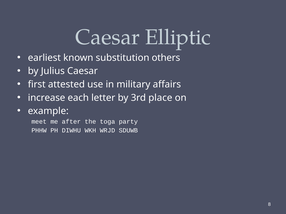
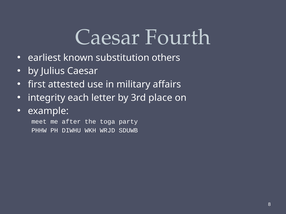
Elliptic: Elliptic -> Fourth (178, 37)
increase: increase -> integrity (47, 98)
